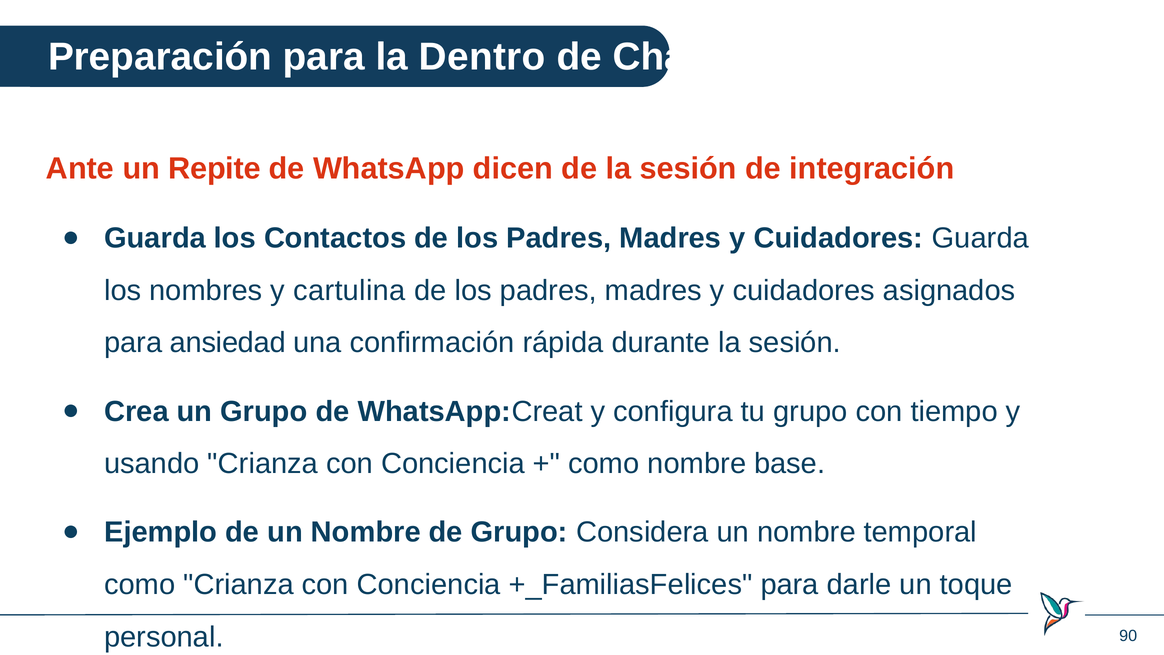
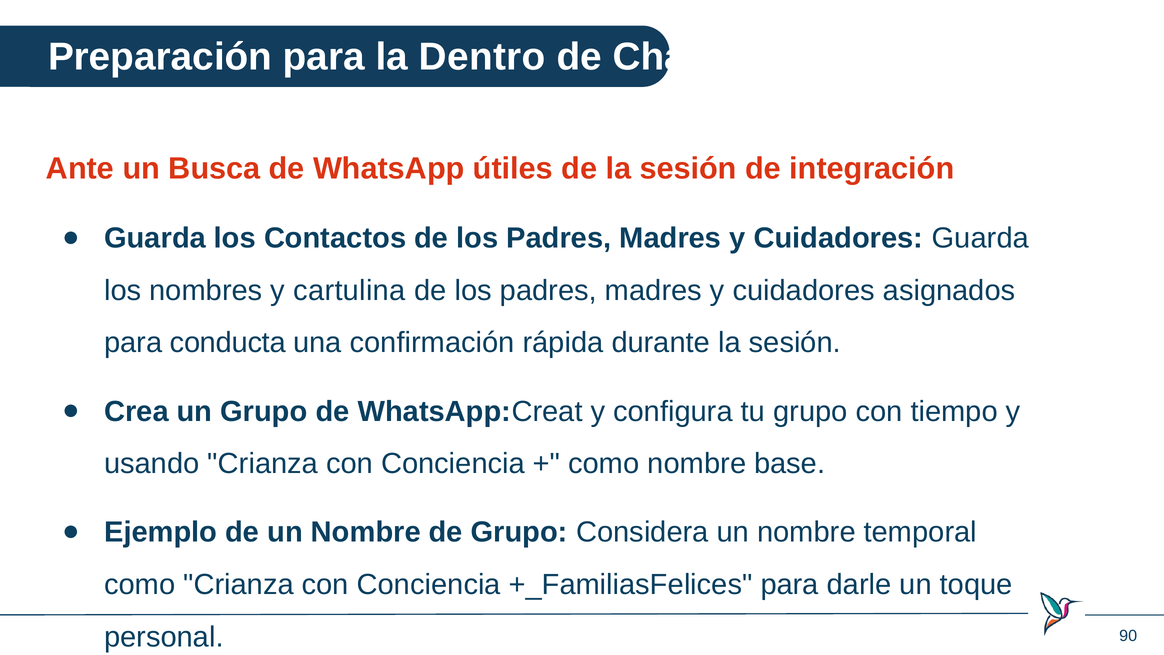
Repite: Repite -> Busca (214, 169)
dicen: dicen -> útiles (513, 169)
ansiedad: ansiedad -> conducta (228, 343)
